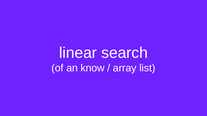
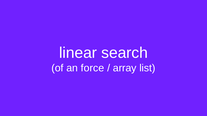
know: know -> force (92, 68)
